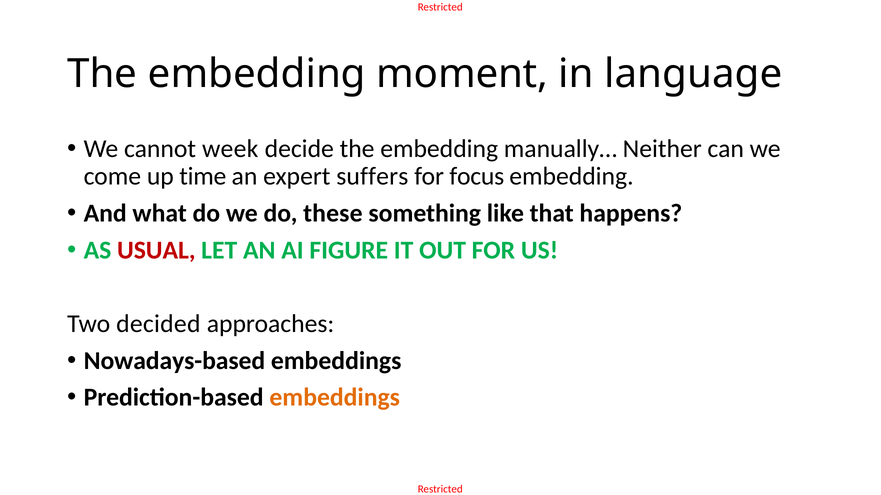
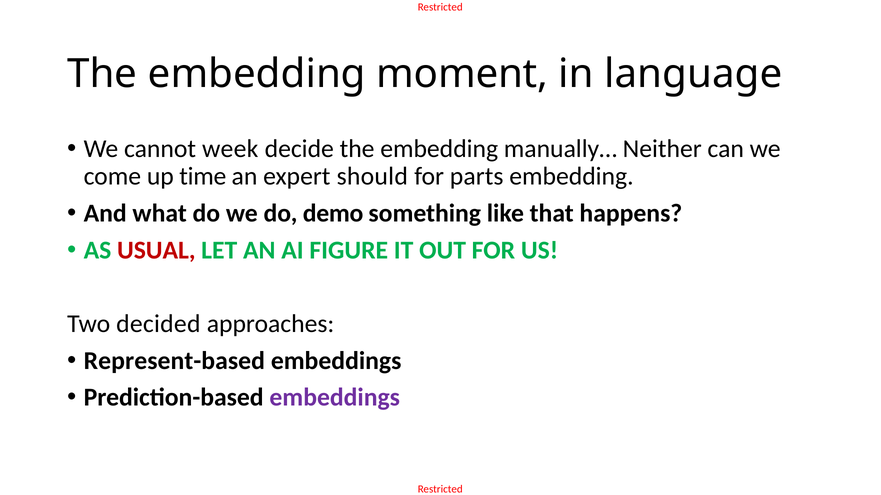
suffers: suffers -> should (372, 177)
focus: focus -> parts (477, 177)
these: these -> demo (333, 213)
Nowadays-based: Nowadays-based -> Represent-based (174, 361)
embeddings colour: orange -> purple (335, 398)
